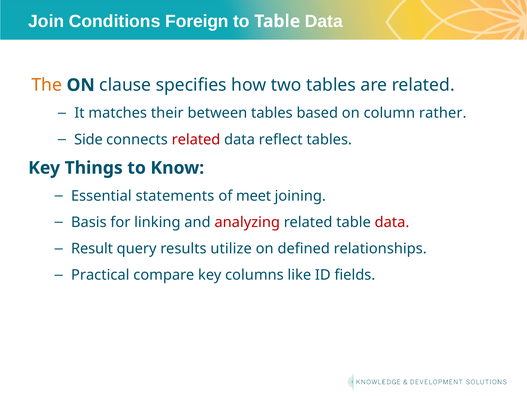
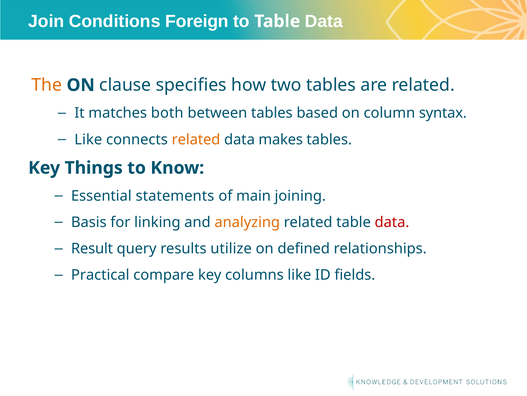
their: their -> both (167, 113)
rather: rather -> syntax (443, 113)
Side: Side -> Like (88, 139)
related colour: red -> orange (196, 139)
reflect: reflect -> makes (281, 139)
meet: meet -> main (254, 196)
analyzing colour: red -> orange (247, 222)
